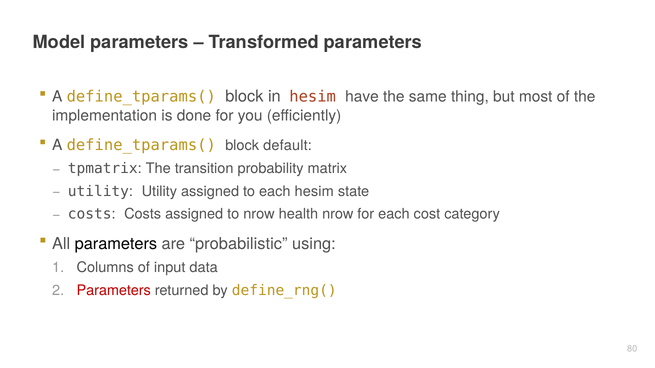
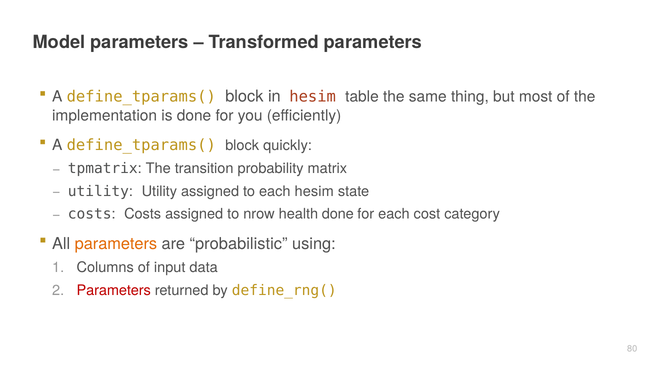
have: have -> table (362, 97)
default: default -> quickly (288, 145)
health nrow: nrow -> done (338, 214)
parameters colour: black -> orange (116, 244)
